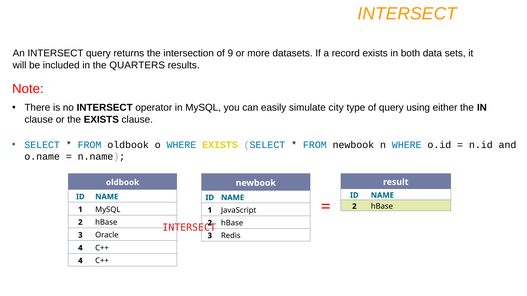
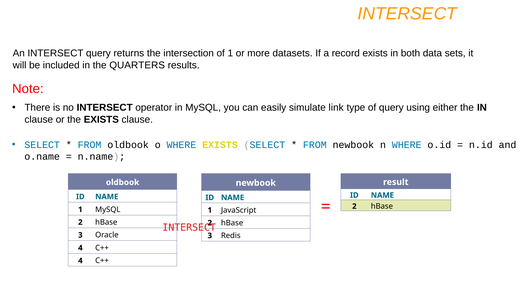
of 9: 9 -> 1 (230, 53)
city: city -> link (336, 108)
